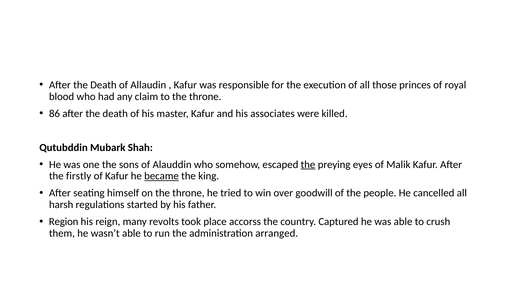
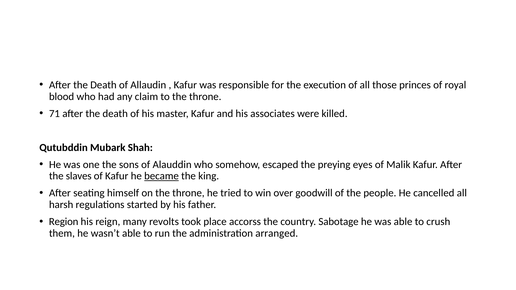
86: 86 -> 71 (54, 114)
the underline: present -> none (308, 165)
firstly: firstly -> slaves (79, 176)
Captured: Captured -> Sabotage (339, 222)
